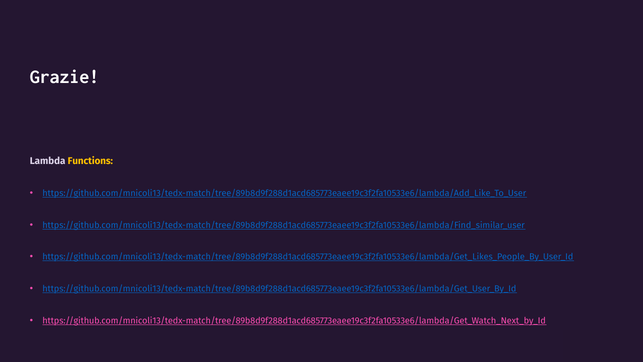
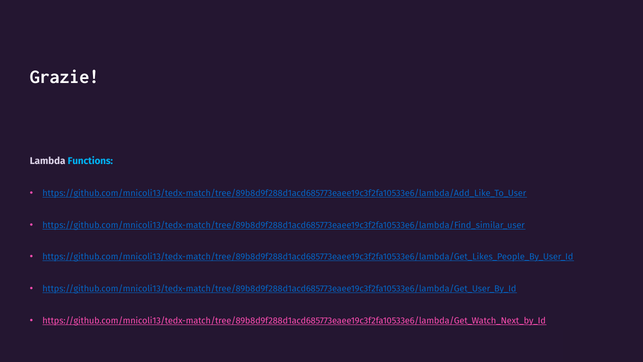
Functions colour: yellow -> light blue (90, 161)
